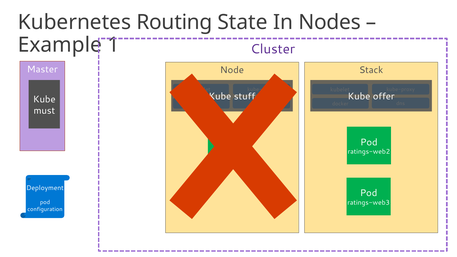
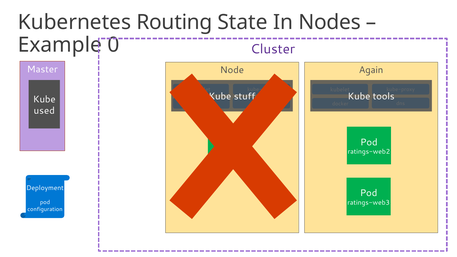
1: 1 -> 0 (113, 45)
Stack: Stack -> Again (371, 70)
offer: offer -> tools (384, 96)
must: must -> used (44, 111)
